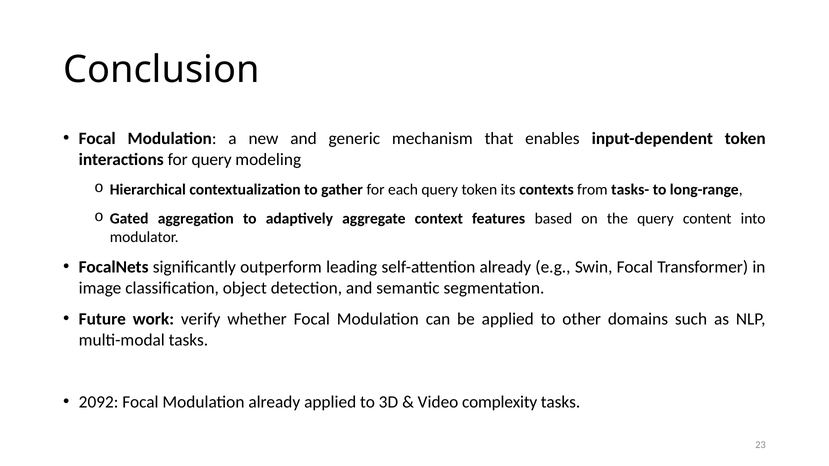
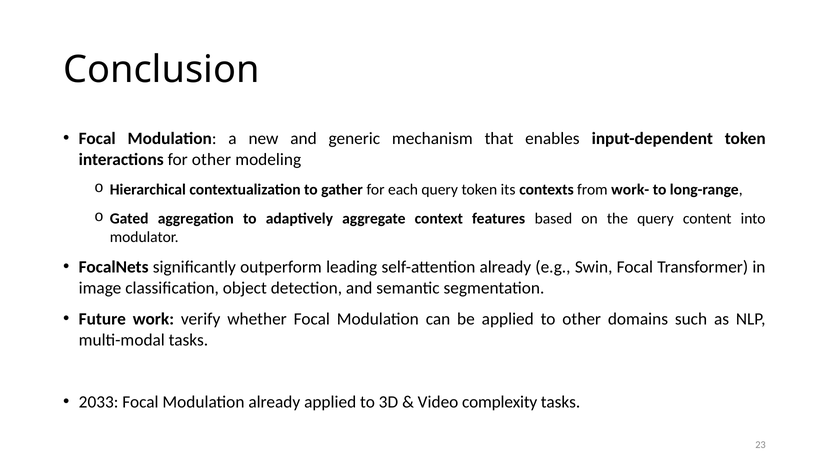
for query: query -> other (211, 160)
tasks-: tasks- -> work- (630, 190)
2092: 2092 -> 2033 (99, 402)
